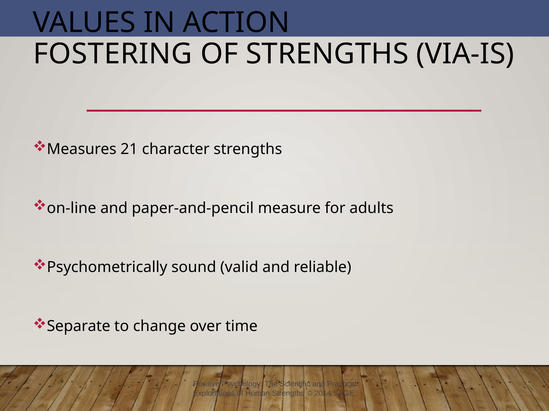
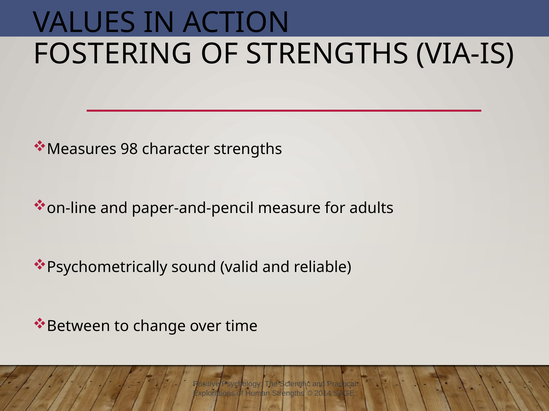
21: 21 -> 98 (129, 149)
Separate: Separate -> Between (79, 327)
